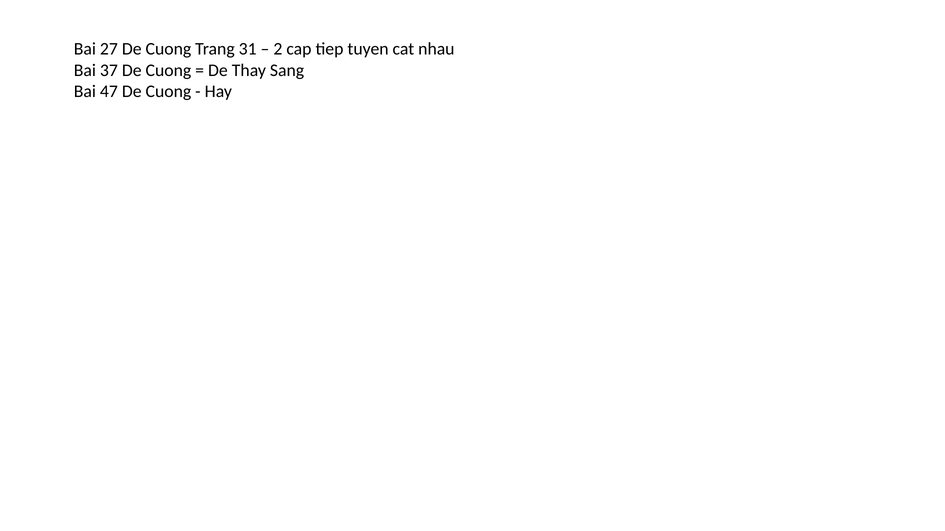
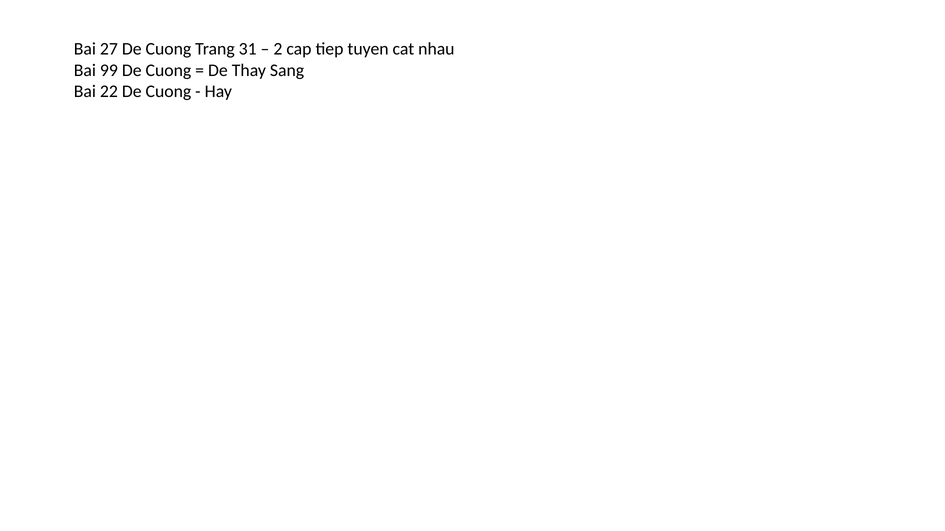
37: 37 -> 99 (109, 70)
47: 47 -> 22 (109, 92)
